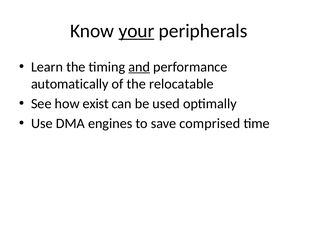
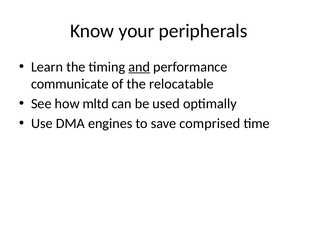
your underline: present -> none (136, 31)
automatically: automatically -> communicate (70, 84)
exist: exist -> mltd (96, 103)
